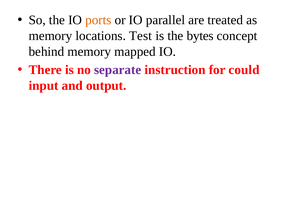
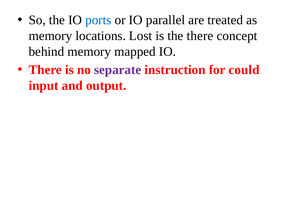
ports colour: orange -> blue (98, 20)
Test: Test -> Lost (141, 36)
the bytes: bytes -> there (200, 36)
